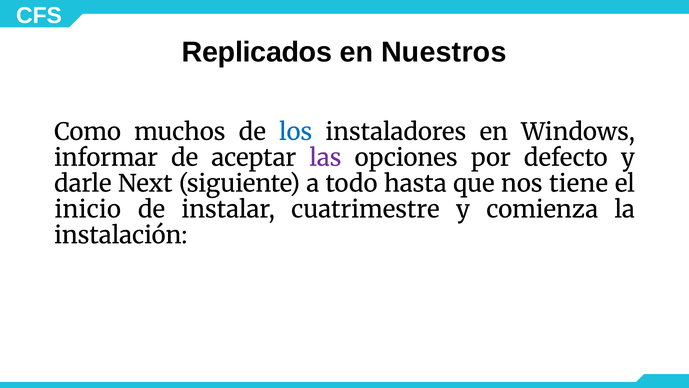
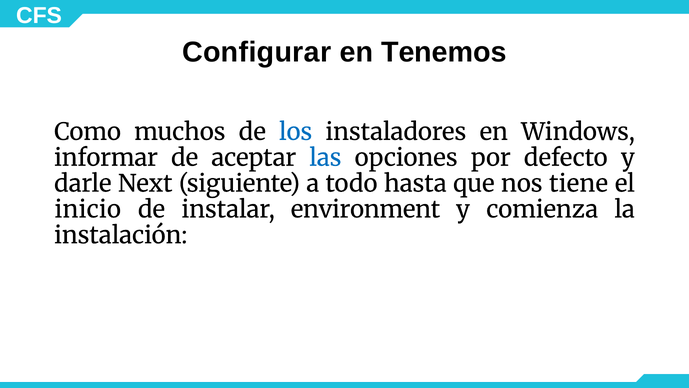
Replicados: Replicados -> Configurar (257, 52)
Nuestros: Nuestros -> Tenemos (444, 52)
las colour: purple -> blue (325, 158)
cuatrimestre: cuatrimestre -> environment (366, 209)
